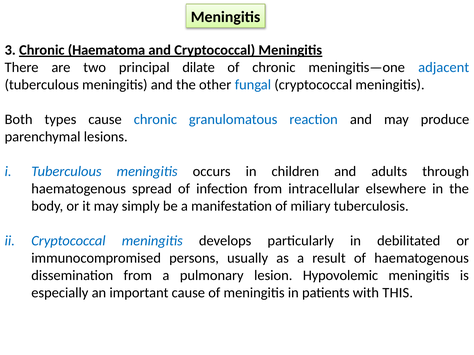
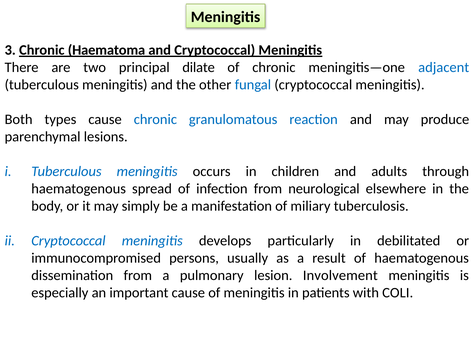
intracellular: intracellular -> neurological (324, 189)
Hypovolemic: Hypovolemic -> Involvement (340, 276)
THIS: THIS -> COLI (398, 293)
